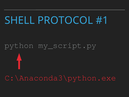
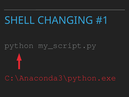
PROTOCOL: PROTOCOL -> CHANGING (65, 20)
